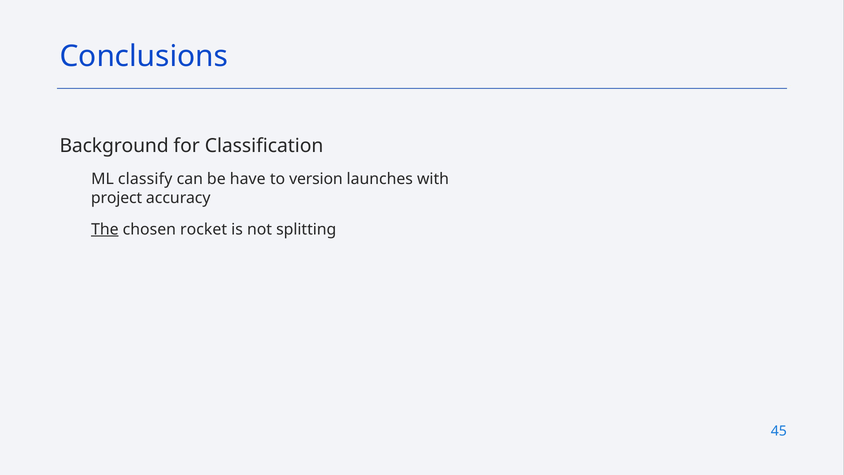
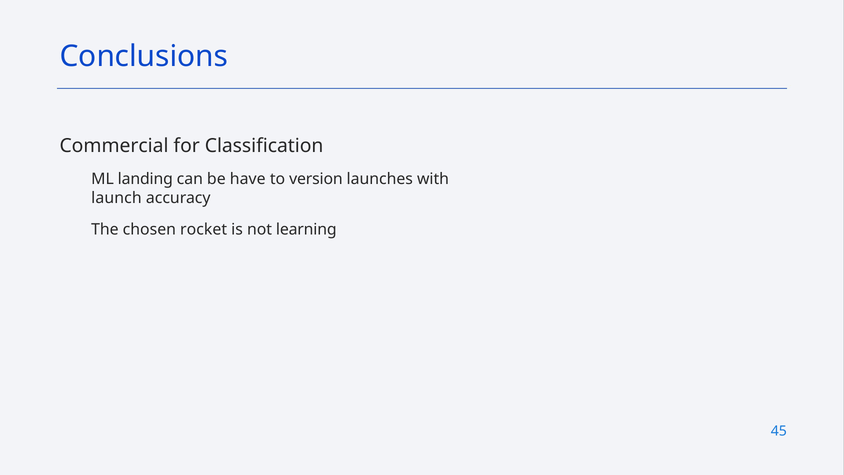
Background: Background -> Commercial (114, 146)
classify: classify -> landing (145, 179)
project: project -> launch (116, 198)
The underline: present -> none (105, 229)
splitting: splitting -> learning (306, 229)
